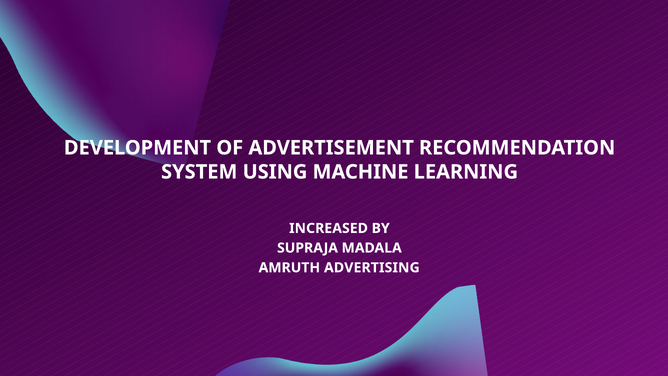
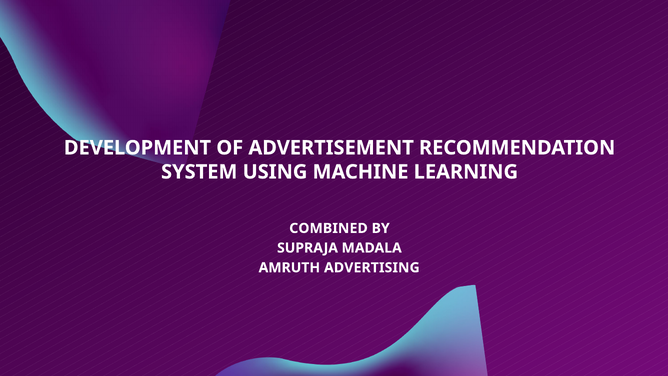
INCREASED: INCREASED -> COMBINED (328, 228)
